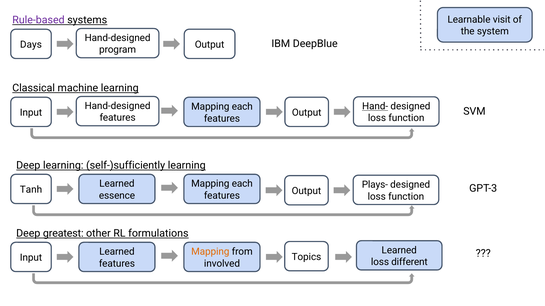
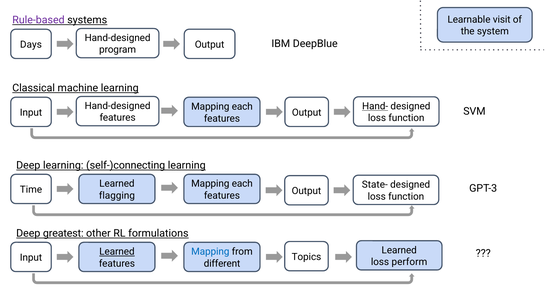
self-)sufficiently: self-)sufficiently -> self-)connecting (126, 166)
Plays-: Plays- -> State- (375, 185)
Tanh: Tanh -> Time (31, 190)
essence: essence -> flagging (117, 196)
Learned underline: none -> present (117, 252)
Mapping colour: orange -> blue (210, 252)
different: different -> perform (409, 262)
involved: involved -> different (222, 264)
